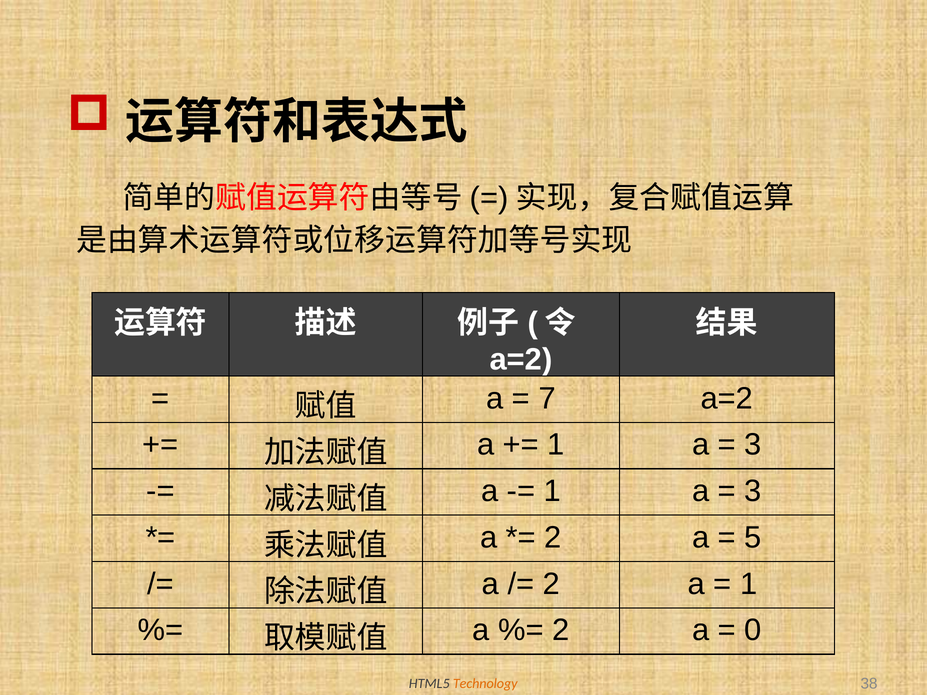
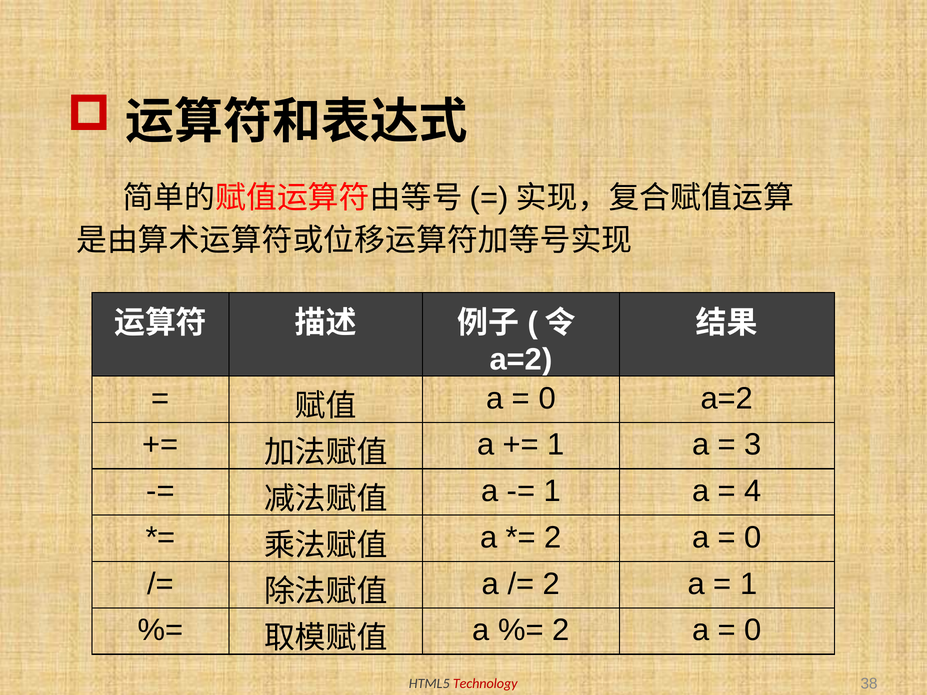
7: 7 -> 0 (547, 399)
3: 3 -> 4 (753, 491)
5: 5 -> 0 (753, 538)
Technology colour: orange -> red (485, 684)
